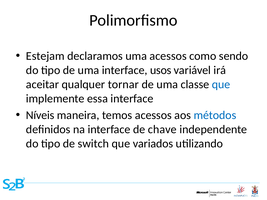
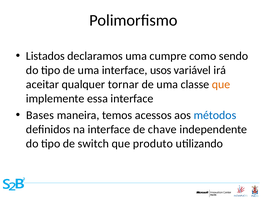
Estejam: Estejam -> Listados (45, 56)
uma acessos: acessos -> cumpre (168, 56)
que colour: blue -> orange (221, 84)
Níveis: Níveis -> Bases (40, 115)
variados: variados -> produto (153, 144)
